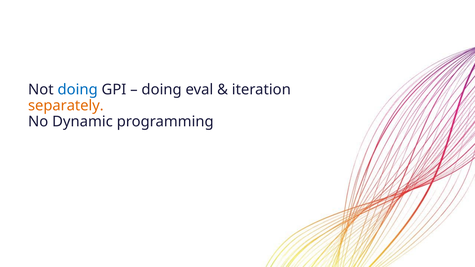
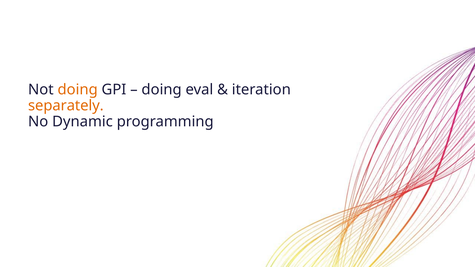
doing colour: blue -> orange (78, 90)
